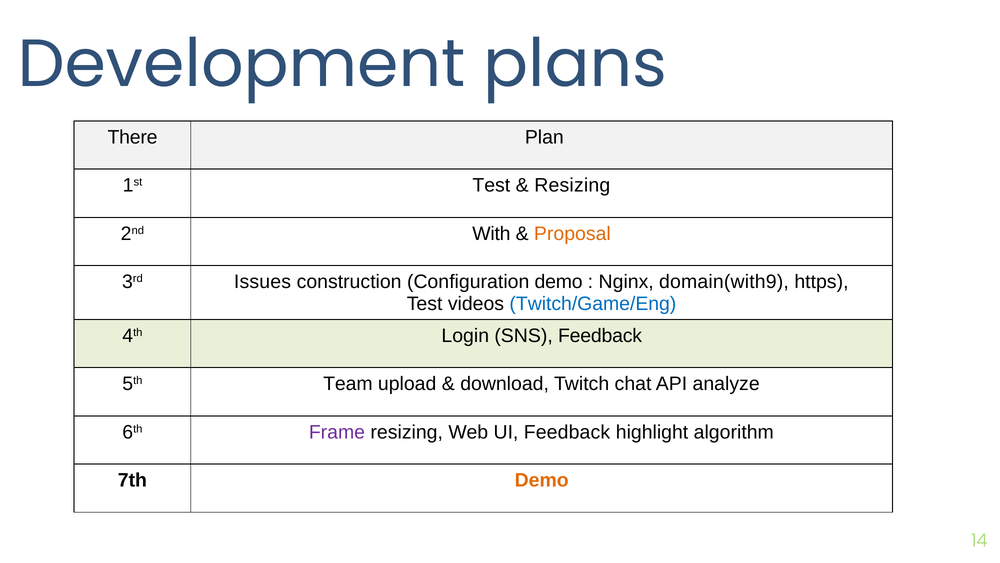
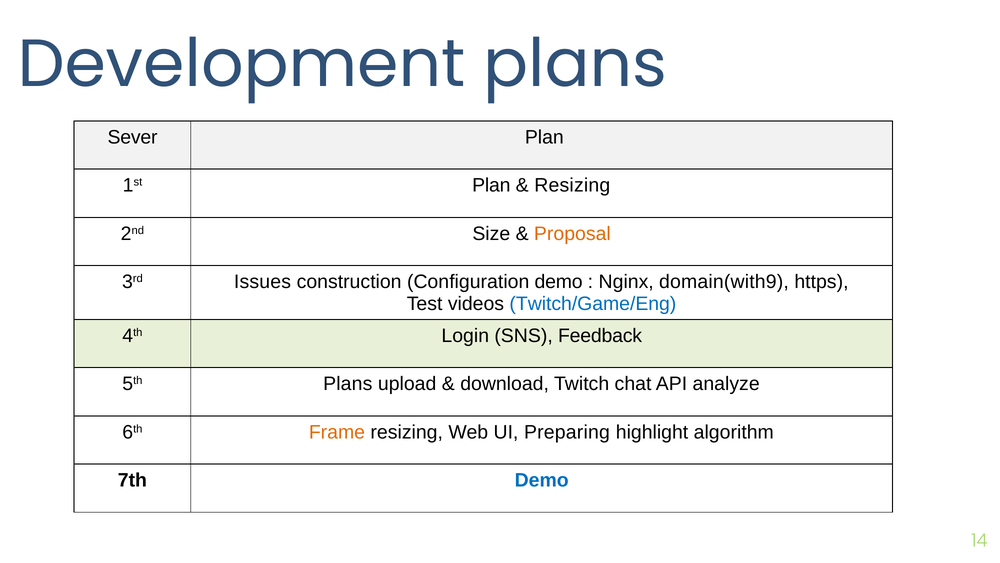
There: There -> Sever (133, 137)
1st Test: Test -> Plan (491, 185)
With: With -> Size (491, 233)
5th Team: Team -> Plans (348, 384)
Frame colour: purple -> orange (337, 432)
UI Feedback: Feedback -> Preparing (567, 432)
Demo colour: orange -> blue (542, 480)
